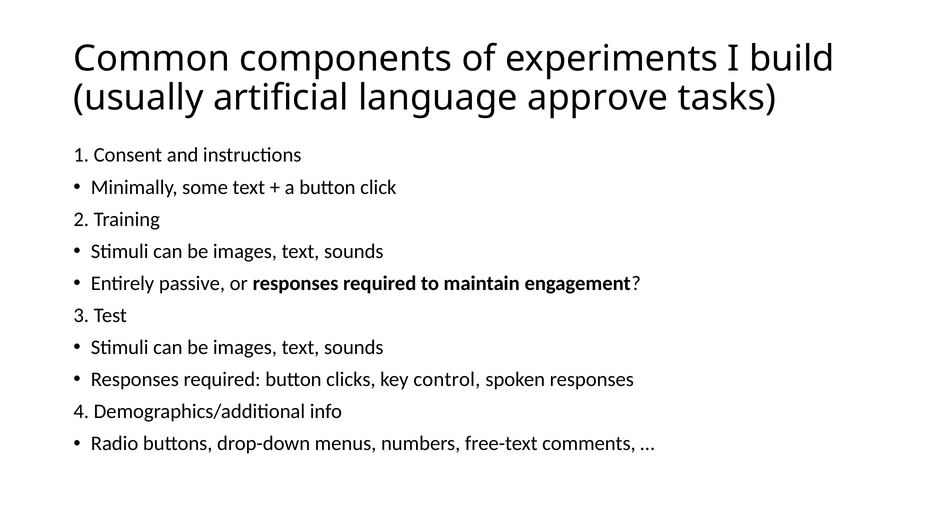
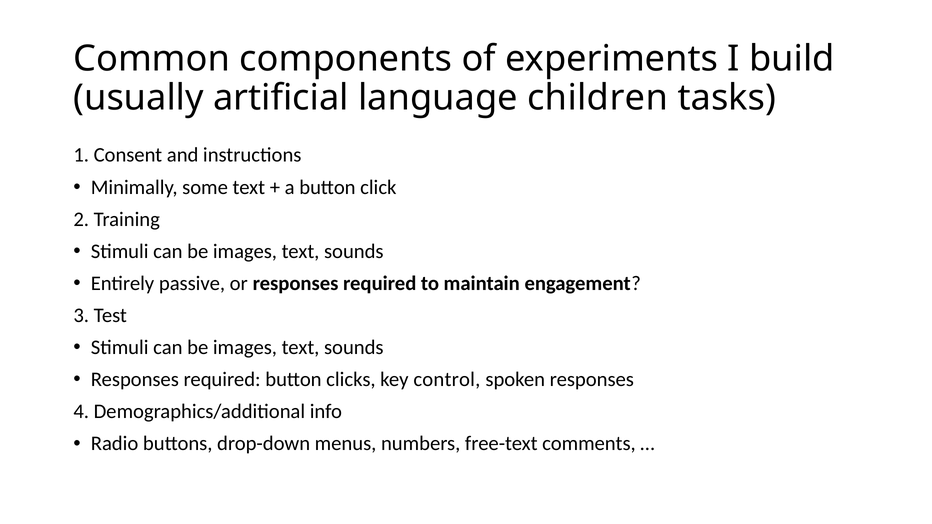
approve: approve -> children (598, 98)
